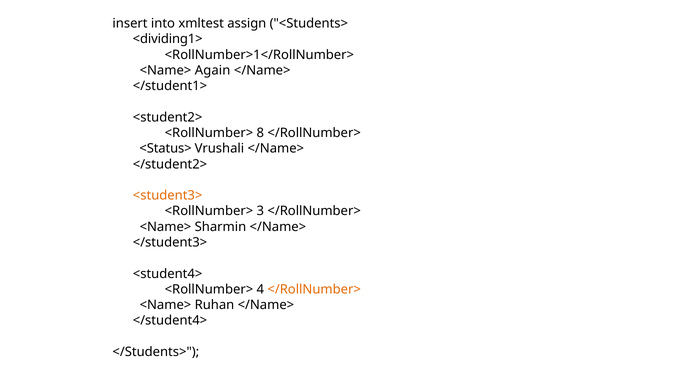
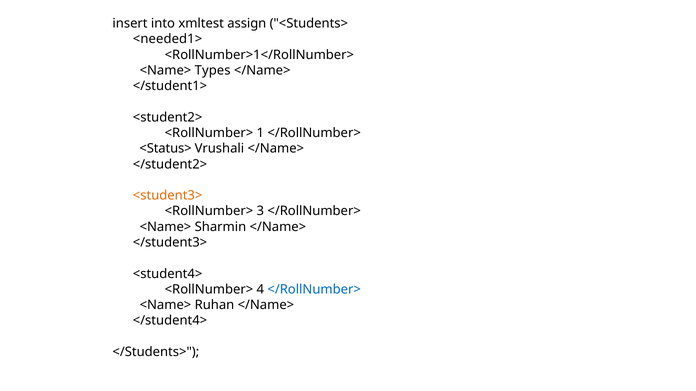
<dividing1>: <dividing1> -> <needed1> (168, 39)
Again: Again -> Types (213, 70)
8: 8 -> 1 (260, 133)
</RollNumber> colour: orange -> blue (314, 290)
